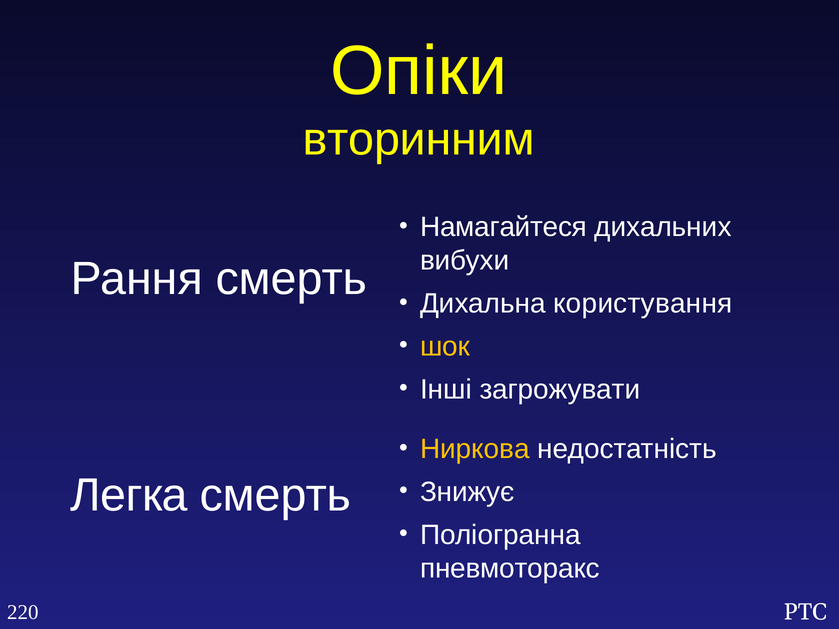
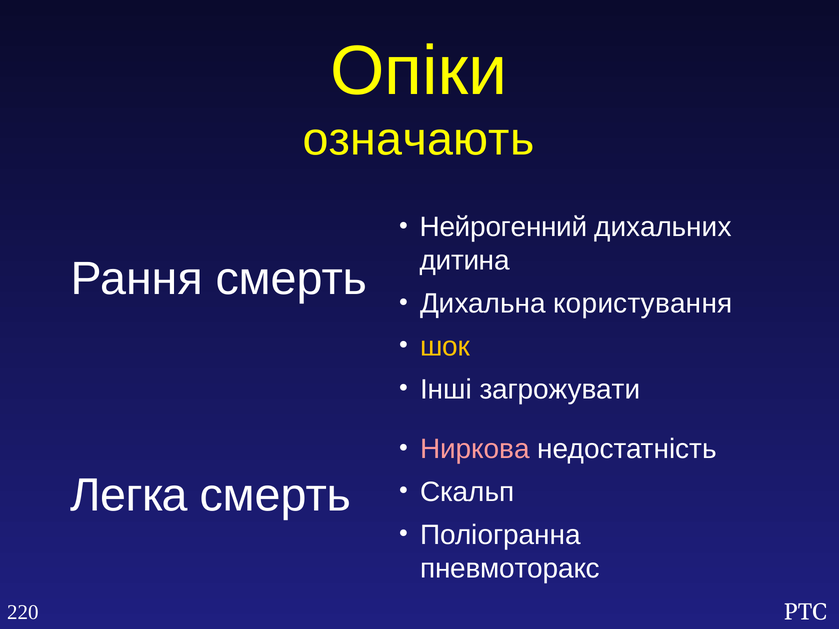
вторинним: вторинним -> означають (418, 140)
Намагайтеся: Намагайтеся -> Нейрогенний (504, 227)
вибухи: вибухи -> дитина (465, 261)
Ниркова colour: yellow -> pink (475, 449)
Знижує: Знижує -> Скальп (467, 492)
